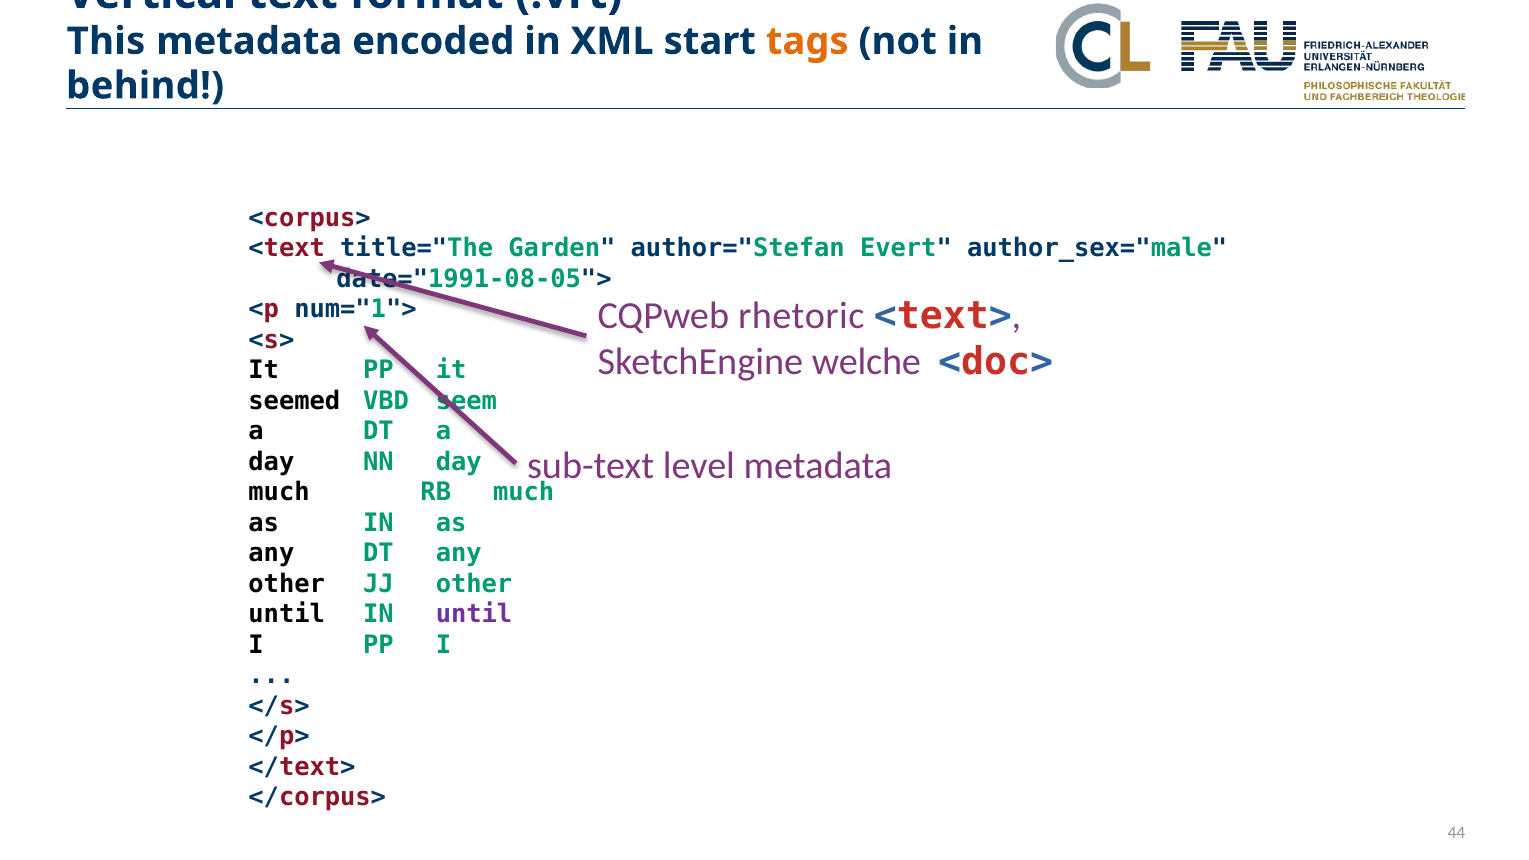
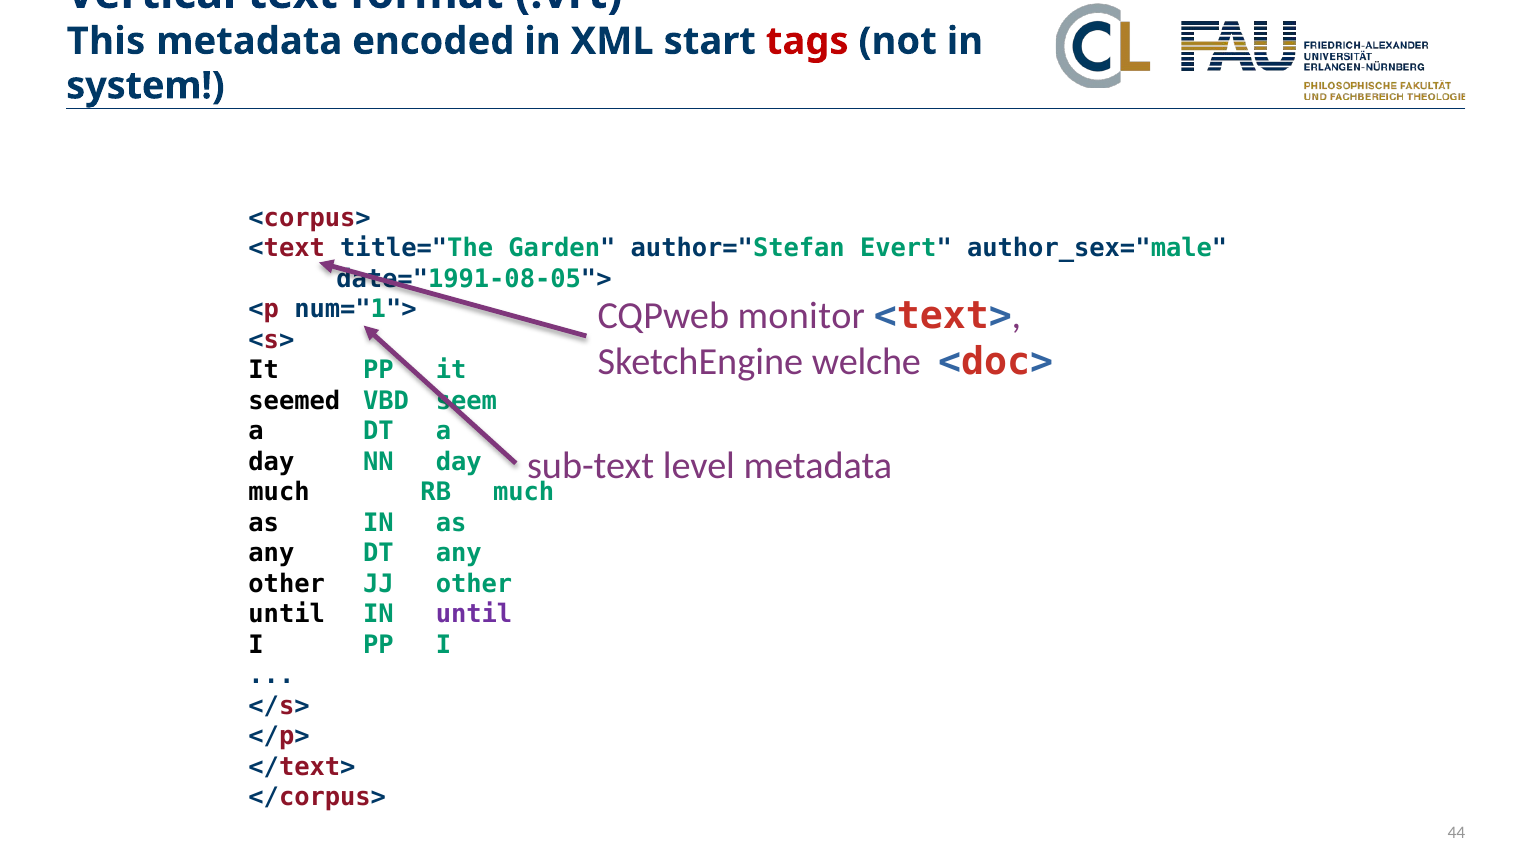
tags colour: orange -> red (807, 41)
behind: behind -> system (145, 86)
rhetoric: rhetoric -> monitor (801, 316)
